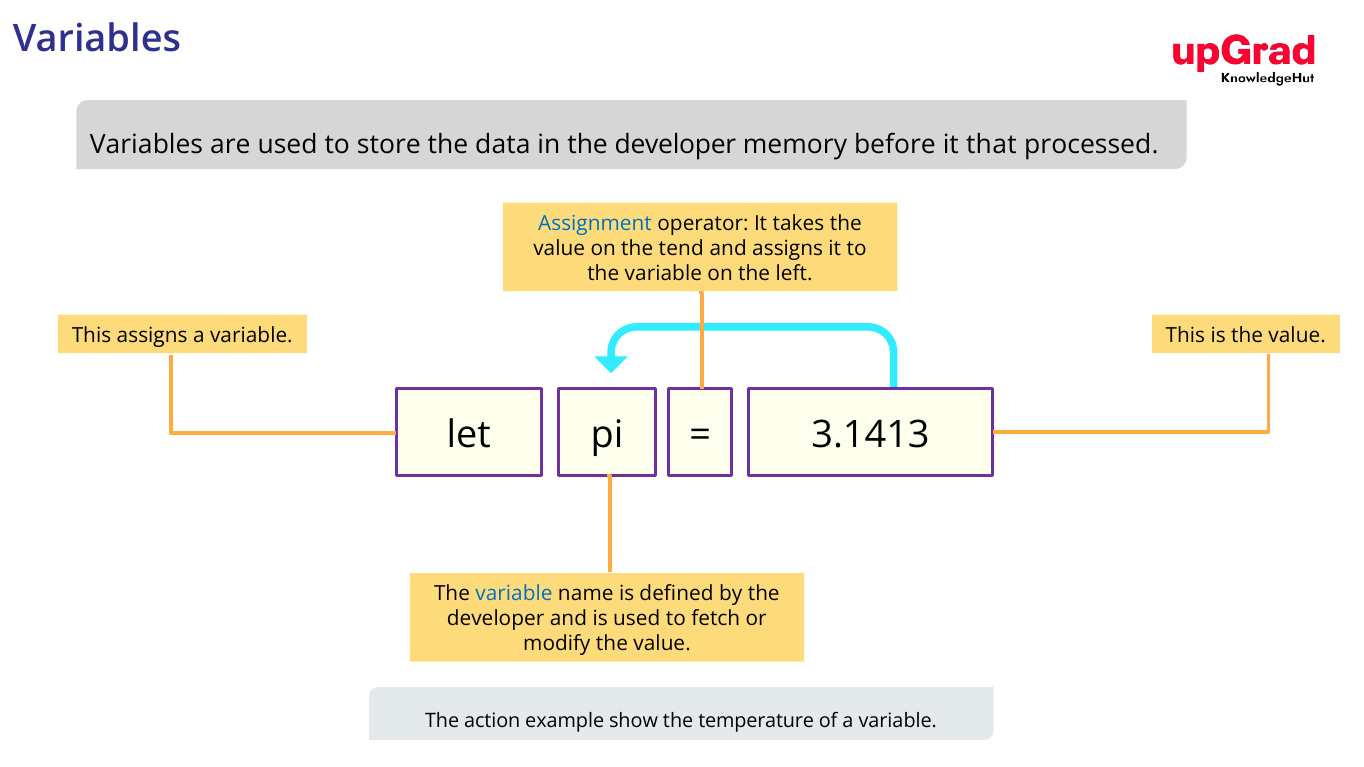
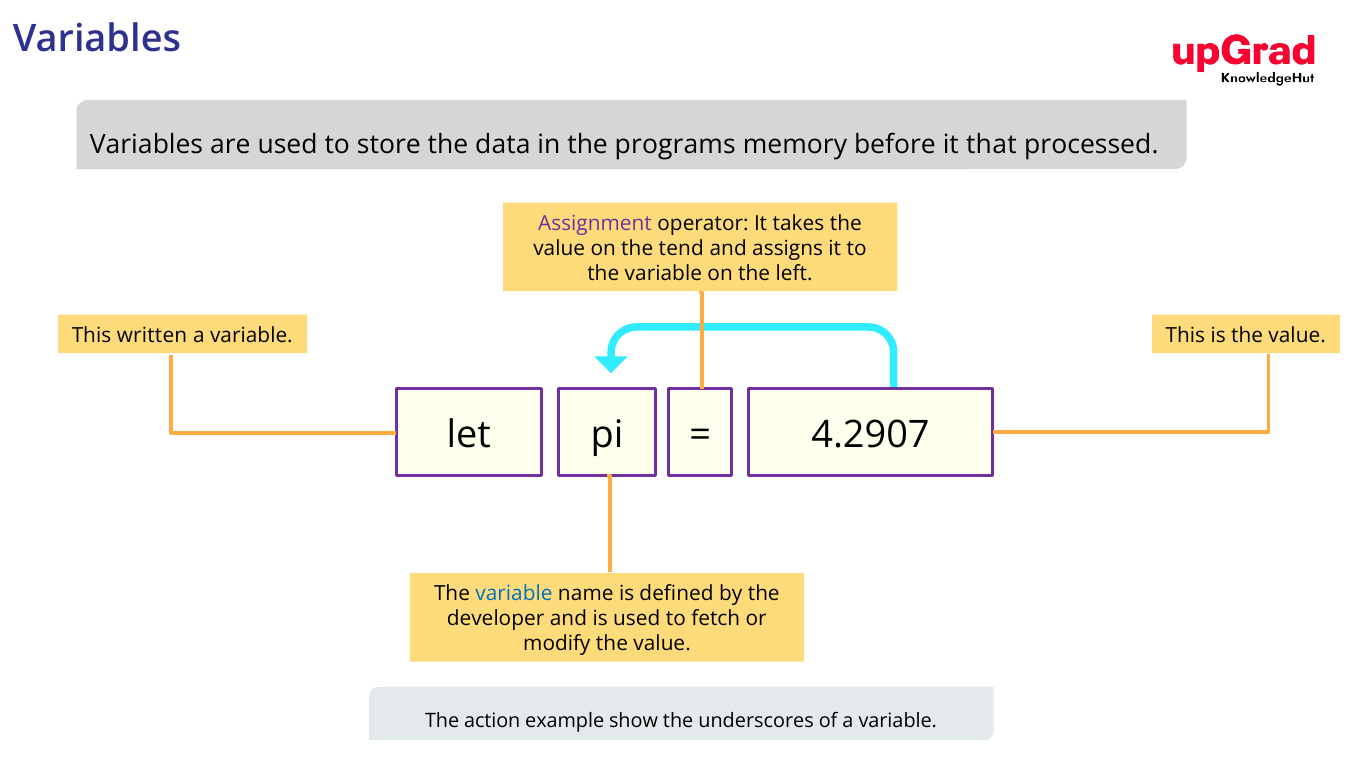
in the developer: developer -> programs (675, 144)
Assignment colour: blue -> purple (595, 223)
This assigns: assigns -> written (152, 335)
3.1413: 3.1413 -> 4.2907 (870, 435)
temperature: temperature -> underscores (756, 721)
